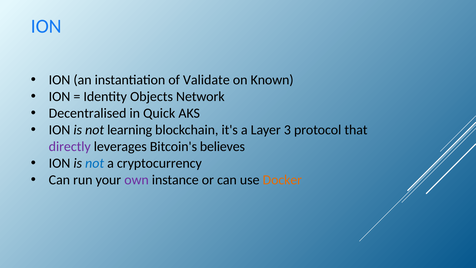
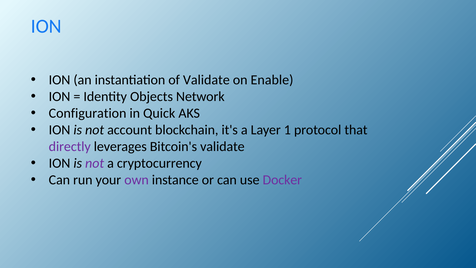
Known: Known -> Enable (272, 80)
Decentralised: Decentralised -> Configuration (88, 113)
learning: learning -> account (130, 130)
3: 3 -> 1 (287, 130)
Bitcoin's believes: believes -> validate (222, 146)
not colour: blue -> purple (95, 163)
Docker colour: orange -> purple (282, 180)
